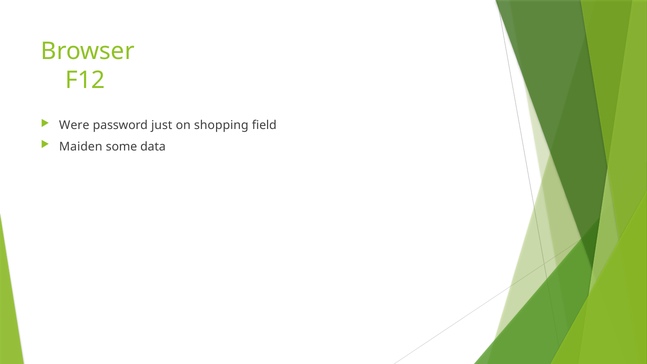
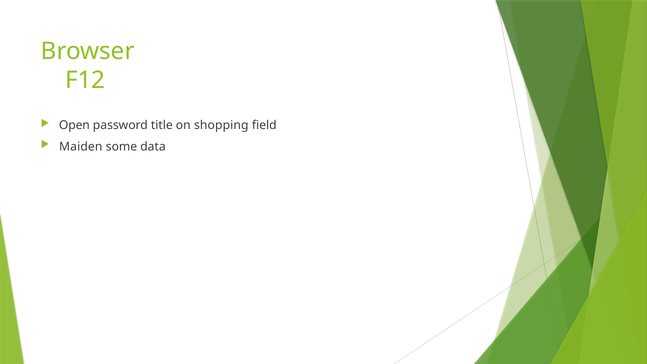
Were: Were -> Open (74, 125)
just: just -> title (162, 125)
